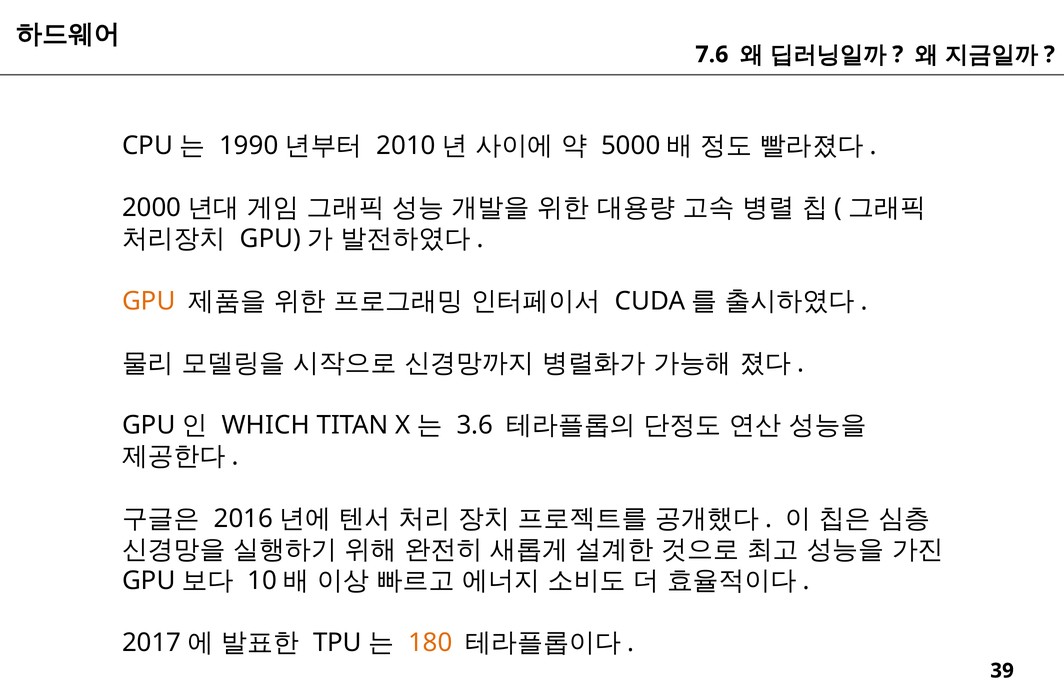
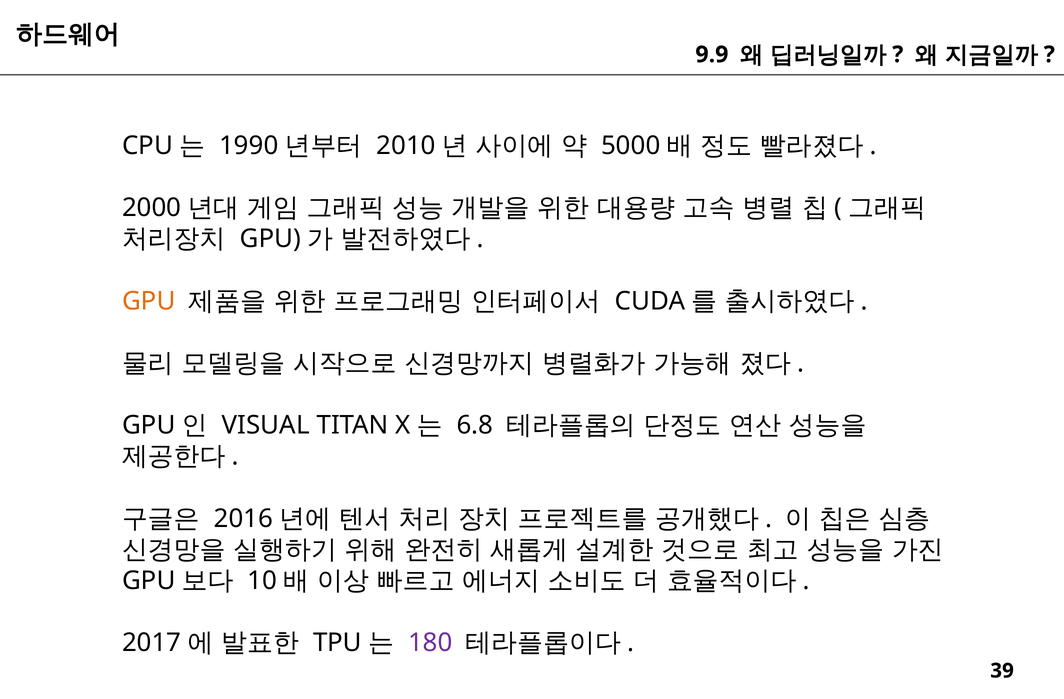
7.6: 7.6 -> 9.9 (712, 55)
WHICH: WHICH -> VISUAL (266, 425)
3.6: 3.6 -> 6.8 (475, 425)
180 colour: orange -> purple (430, 643)
